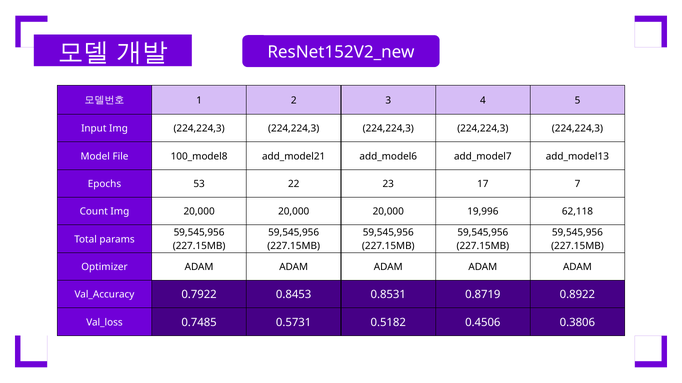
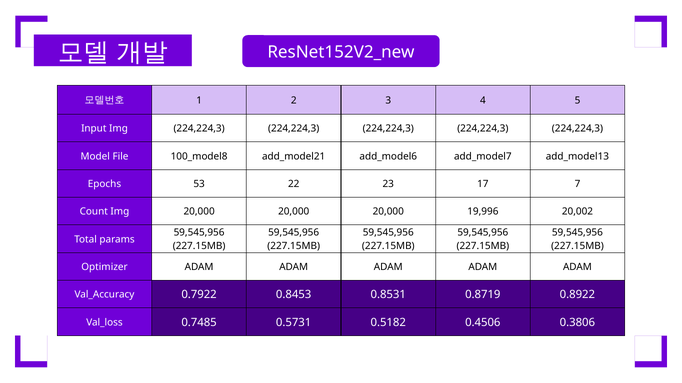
62,118: 62,118 -> 20,002 (577, 212)
